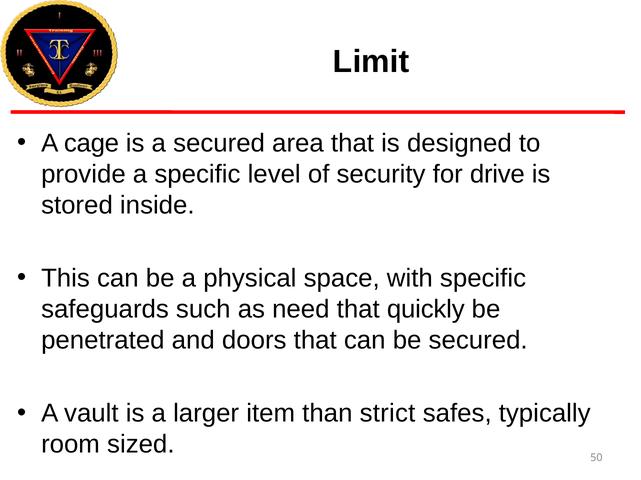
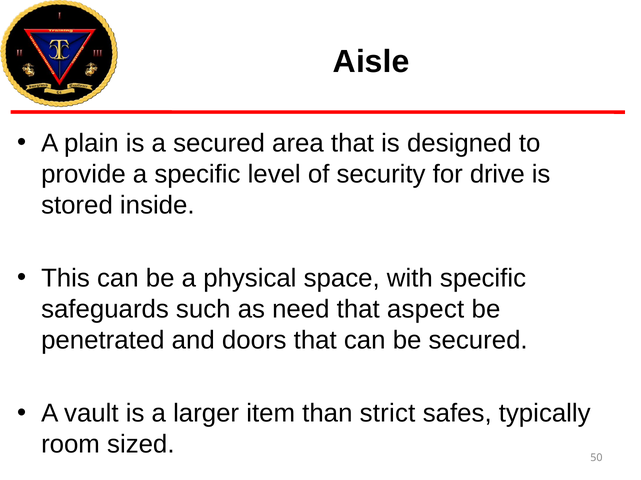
Limit: Limit -> Aisle (371, 62)
cage: cage -> plain (91, 143)
quickly: quickly -> aspect (426, 310)
